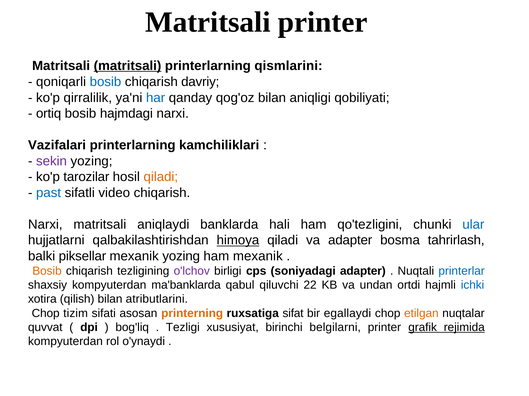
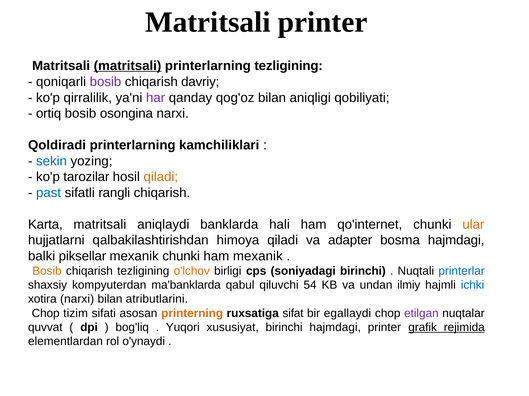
printerlarning qismlarini: qismlarini -> tezligining (289, 66)
bosib colour: blue -> purple (105, 82)
har colour: blue -> purple (156, 98)
hajmdagi: hajmdagi -> osongina (126, 114)
Vazifalari: Vazifalari -> Qoldiradi (57, 145)
sekin colour: purple -> blue (51, 161)
video: video -> rangli (114, 193)
Narxi: Narxi -> Karta (45, 225)
qo'tezligini: qo'tezligini -> qo'internet (370, 225)
ular colour: blue -> orange (473, 225)
himoya underline: present -> none (238, 241)
bosma tahrirlash: tahrirlash -> hajmdagi (456, 241)
mexanik yozing: yozing -> chunki (181, 257)
o'lchov colour: purple -> orange (192, 271)
soniyadagi adapter: adapter -> birinchi (363, 271)
22: 22 -> 54 (310, 286)
ortdi: ortdi -> ilmiy (409, 286)
xotira qilish: qilish -> narxi (77, 300)
etilgan colour: orange -> purple (421, 314)
Tezligi: Tezligi -> Yuqori (183, 328)
birinchi belgilarni: belgilarni -> hajmdagi (335, 328)
kompyuterdan: kompyuterdan -> elementlardan (65, 342)
